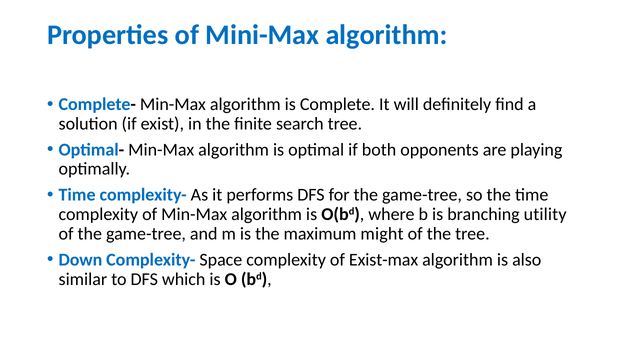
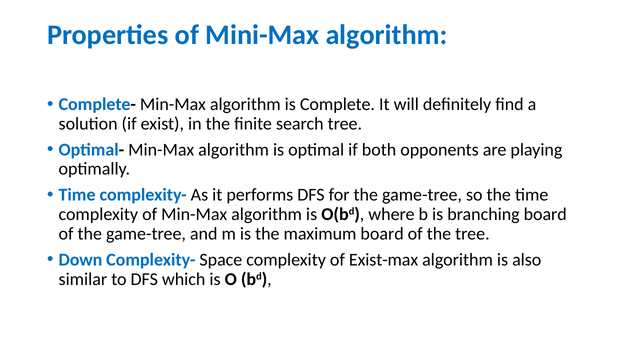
branching utility: utility -> board (545, 214)
maximum might: might -> board (382, 234)
